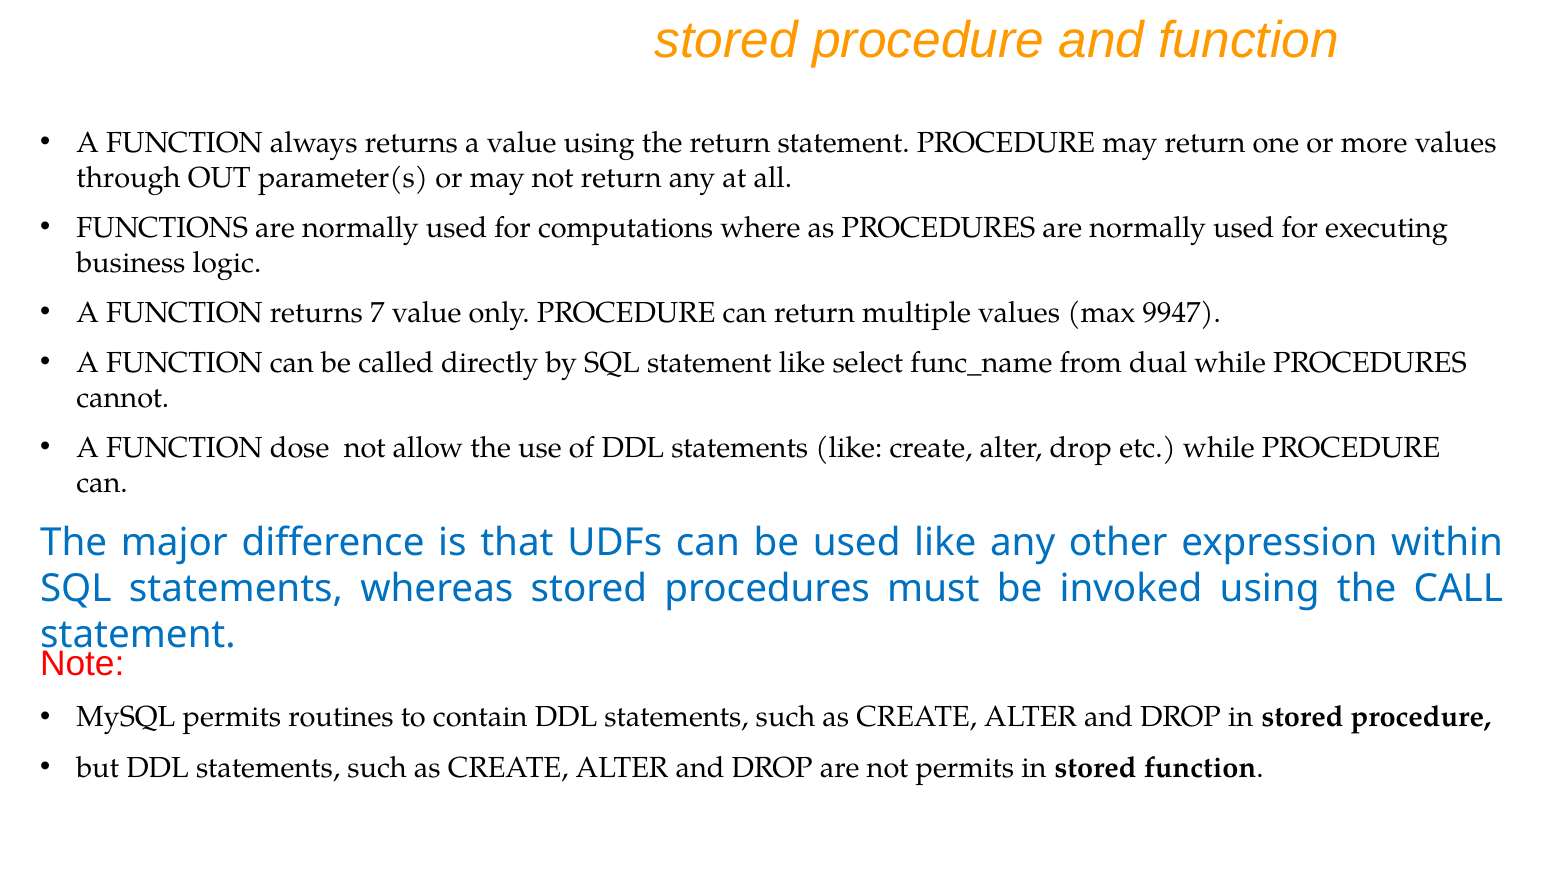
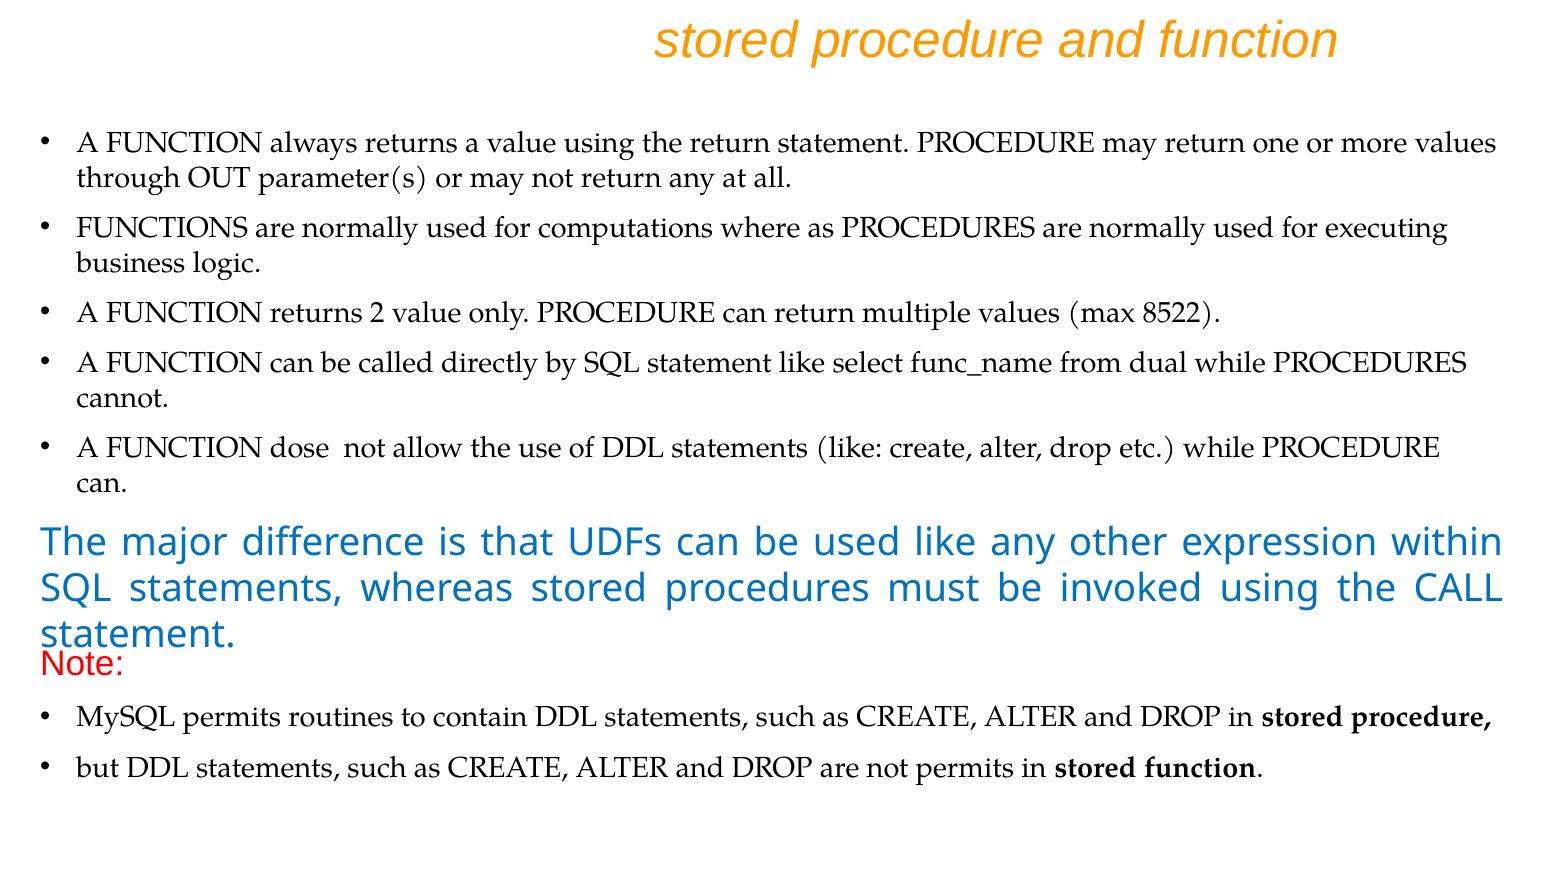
7: 7 -> 2 (377, 312)
9947: 9947 -> 8522 (1182, 312)
